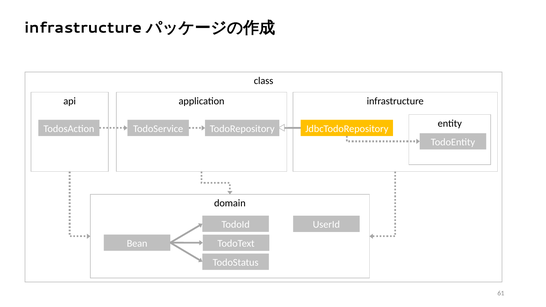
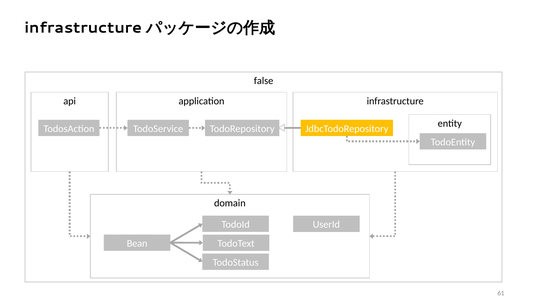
class: class -> false (264, 81)
